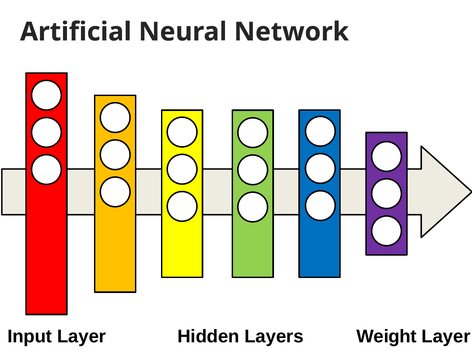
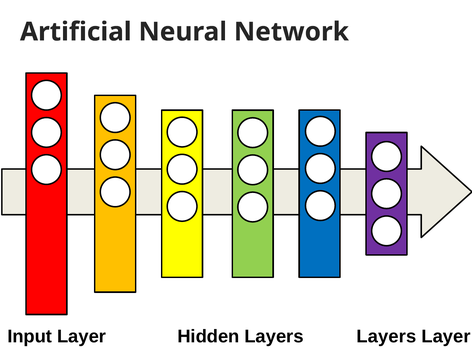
Layer Weight: Weight -> Layers (386, 336)
